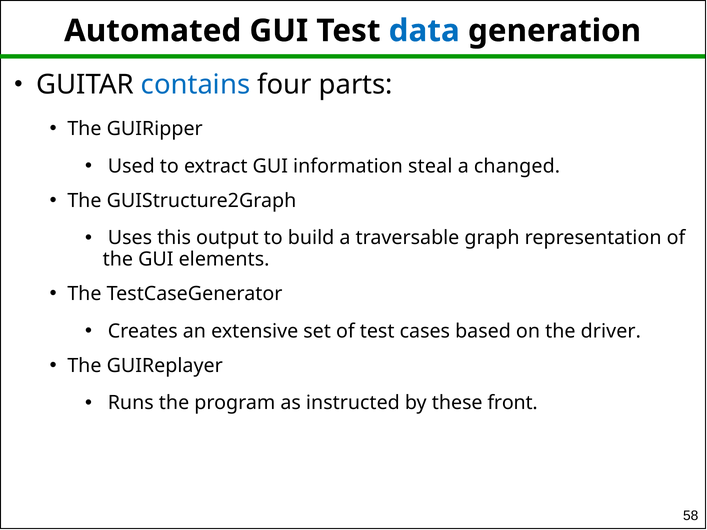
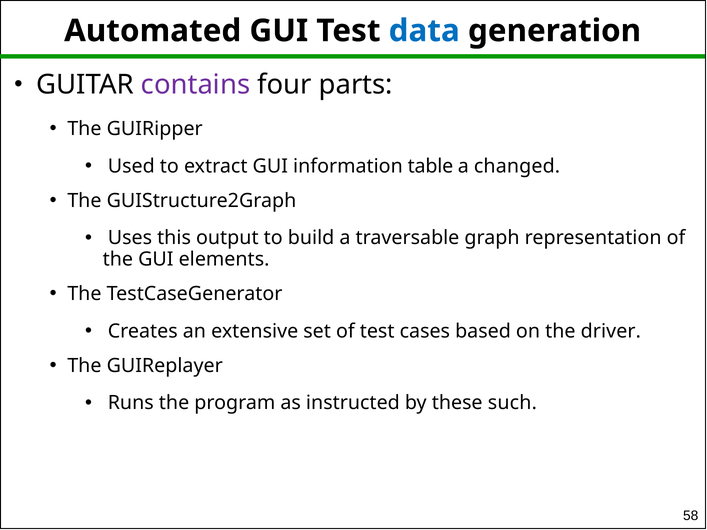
contains colour: blue -> purple (196, 85)
steal: steal -> table (430, 166)
front: front -> such (512, 403)
